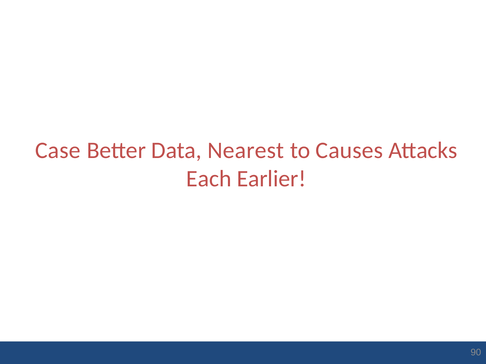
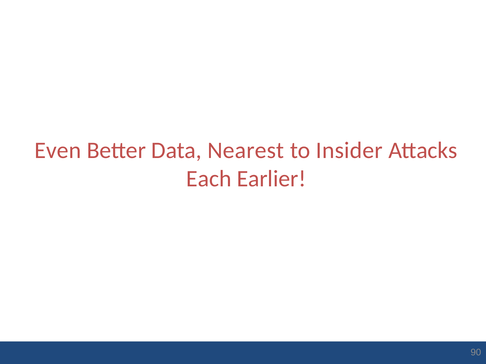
Case: Case -> Even (58, 151)
Causes: Causes -> Insider (349, 151)
